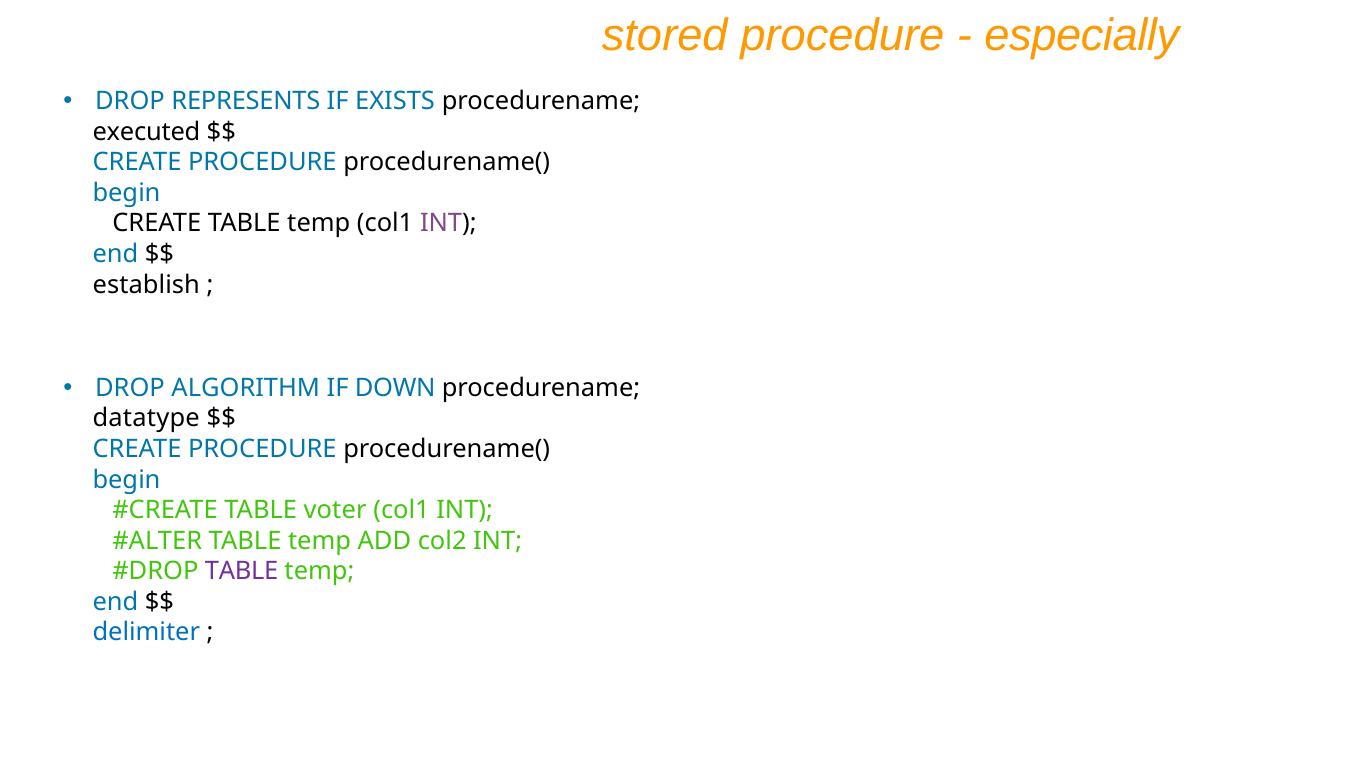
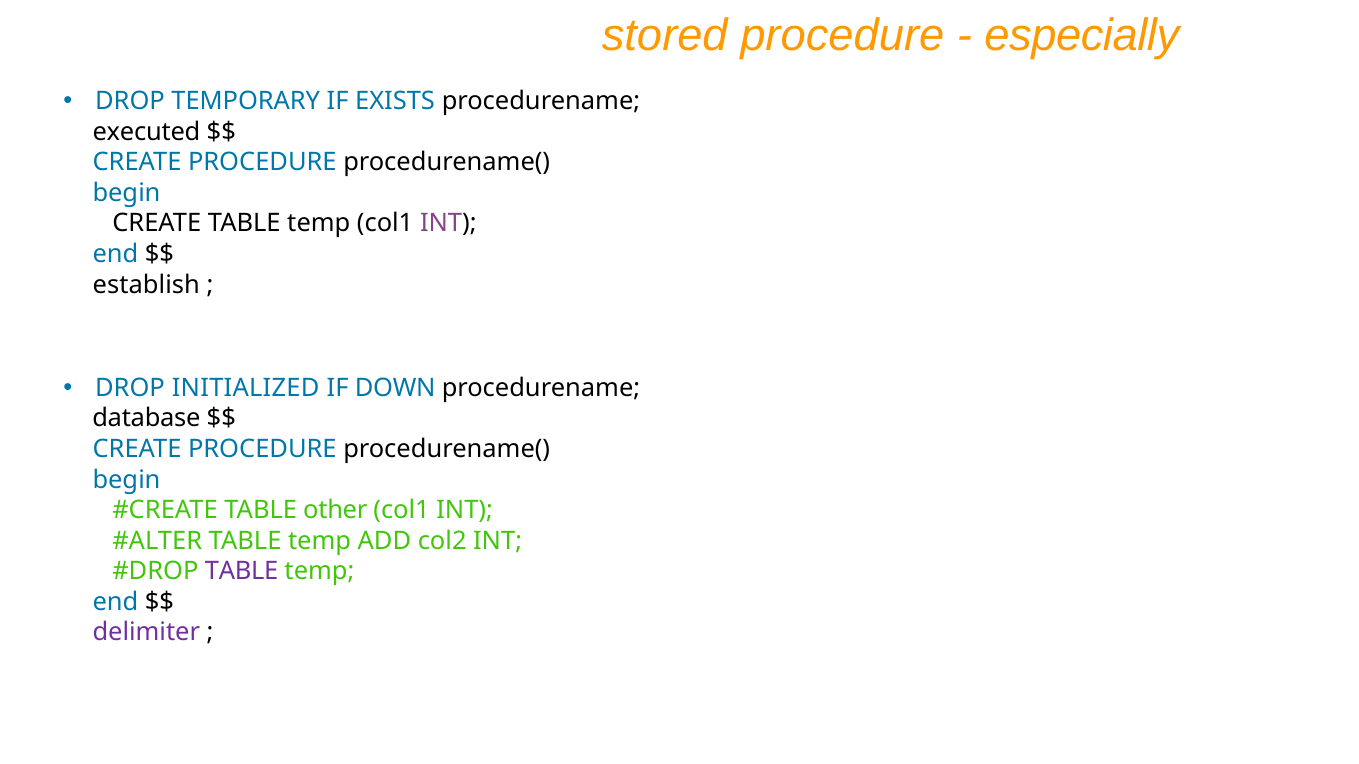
REPRESENTS: REPRESENTS -> TEMPORARY (246, 101)
ALGORITHM: ALGORITHM -> INITIALIZED (246, 388)
datatype: datatype -> database (146, 419)
voter: voter -> other (335, 511)
delimiter colour: blue -> purple (146, 633)
